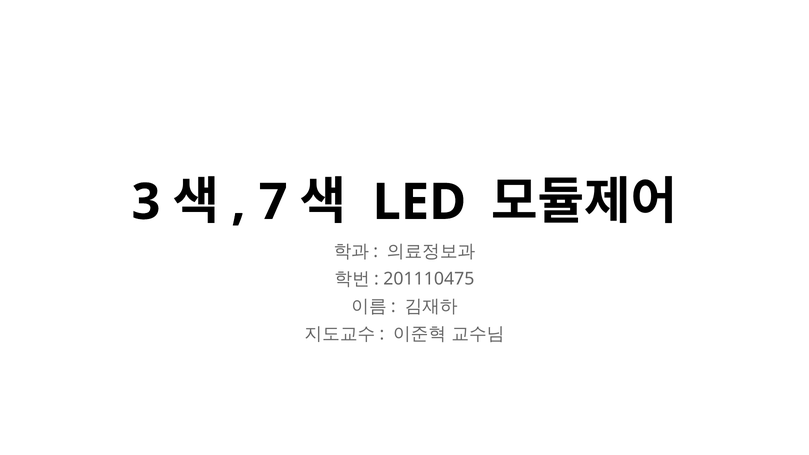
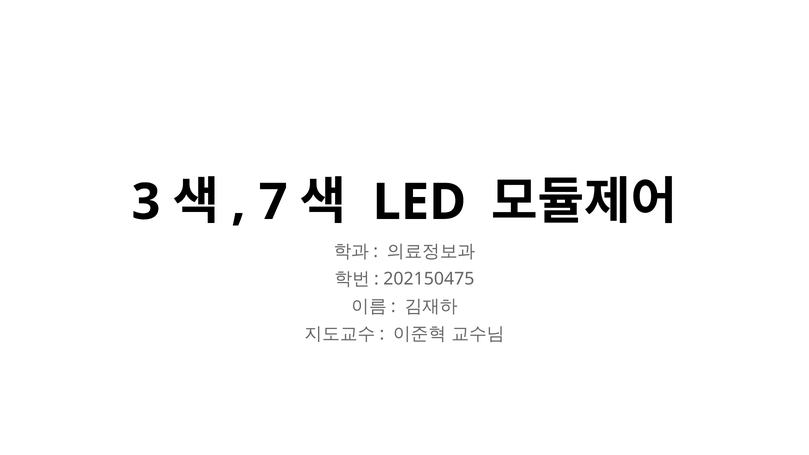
201110475: 201110475 -> 202150475 (429, 279)
